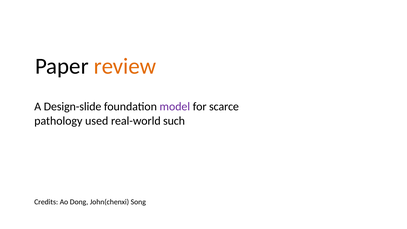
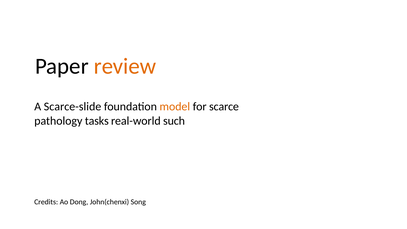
Design-slide: Design-slide -> Scarce-slide (73, 107)
model colour: purple -> orange (175, 107)
used: used -> tasks (97, 121)
